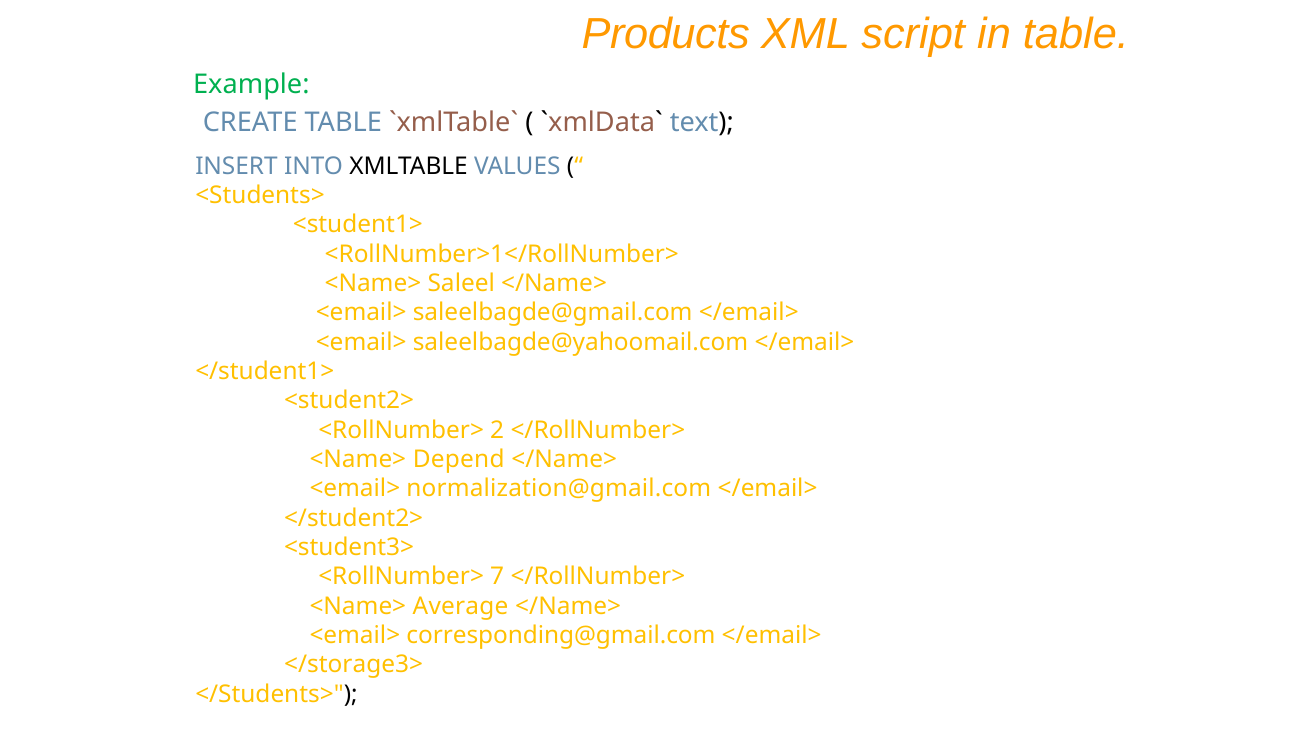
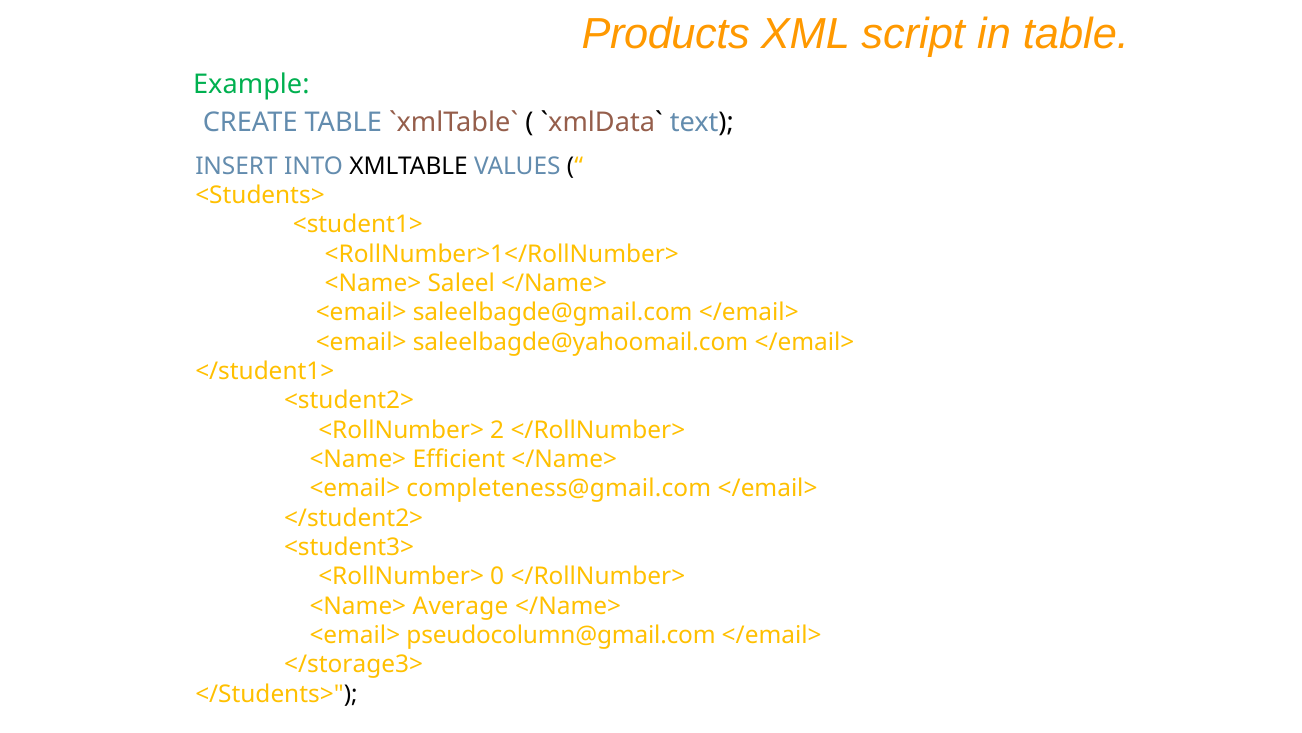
Depend: Depend -> Efficient (459, 459)
normalization@gmail.com: normalization@gmail.com -> completeness@gmail.com (559, 488)
7: 7 -> 0 (497, 576)
corresponding@gmail.com: corresponding@gmail.com -> pseudocolumn@gmail.com (561, 635)
